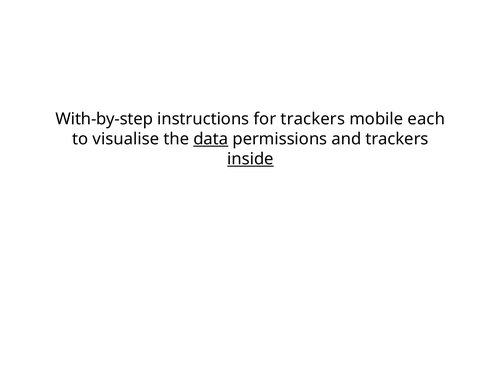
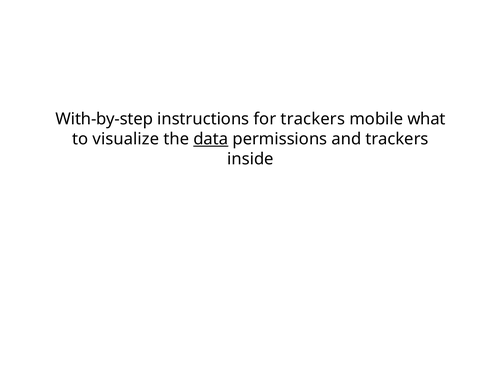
each: each -> what (426, 119)
visualise: visualise -> visualize (126, 139)
inside underline: present -> none (250, 159)
